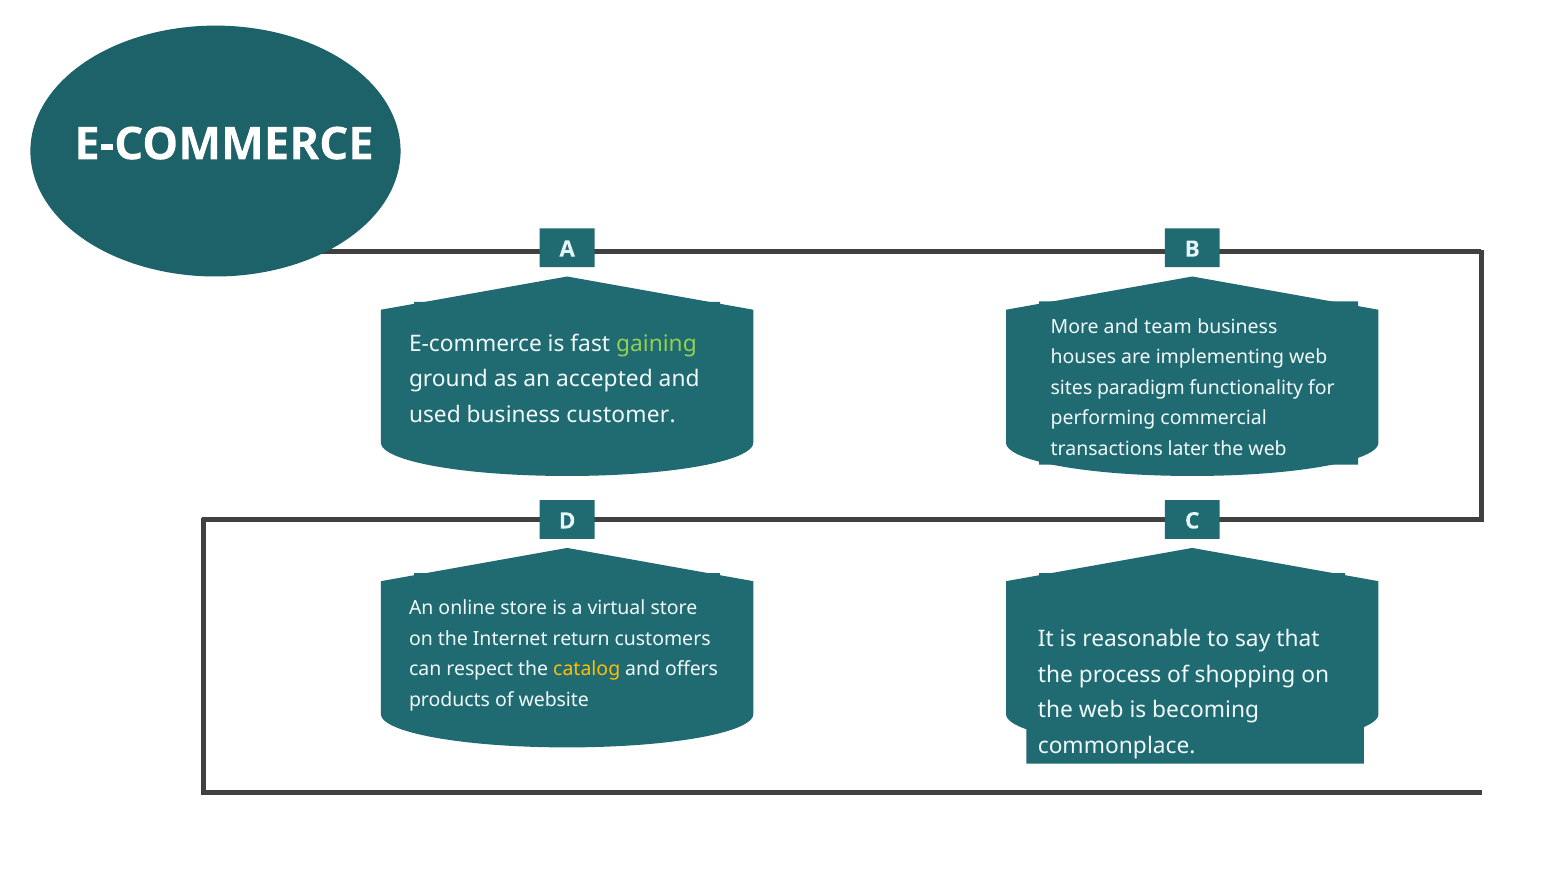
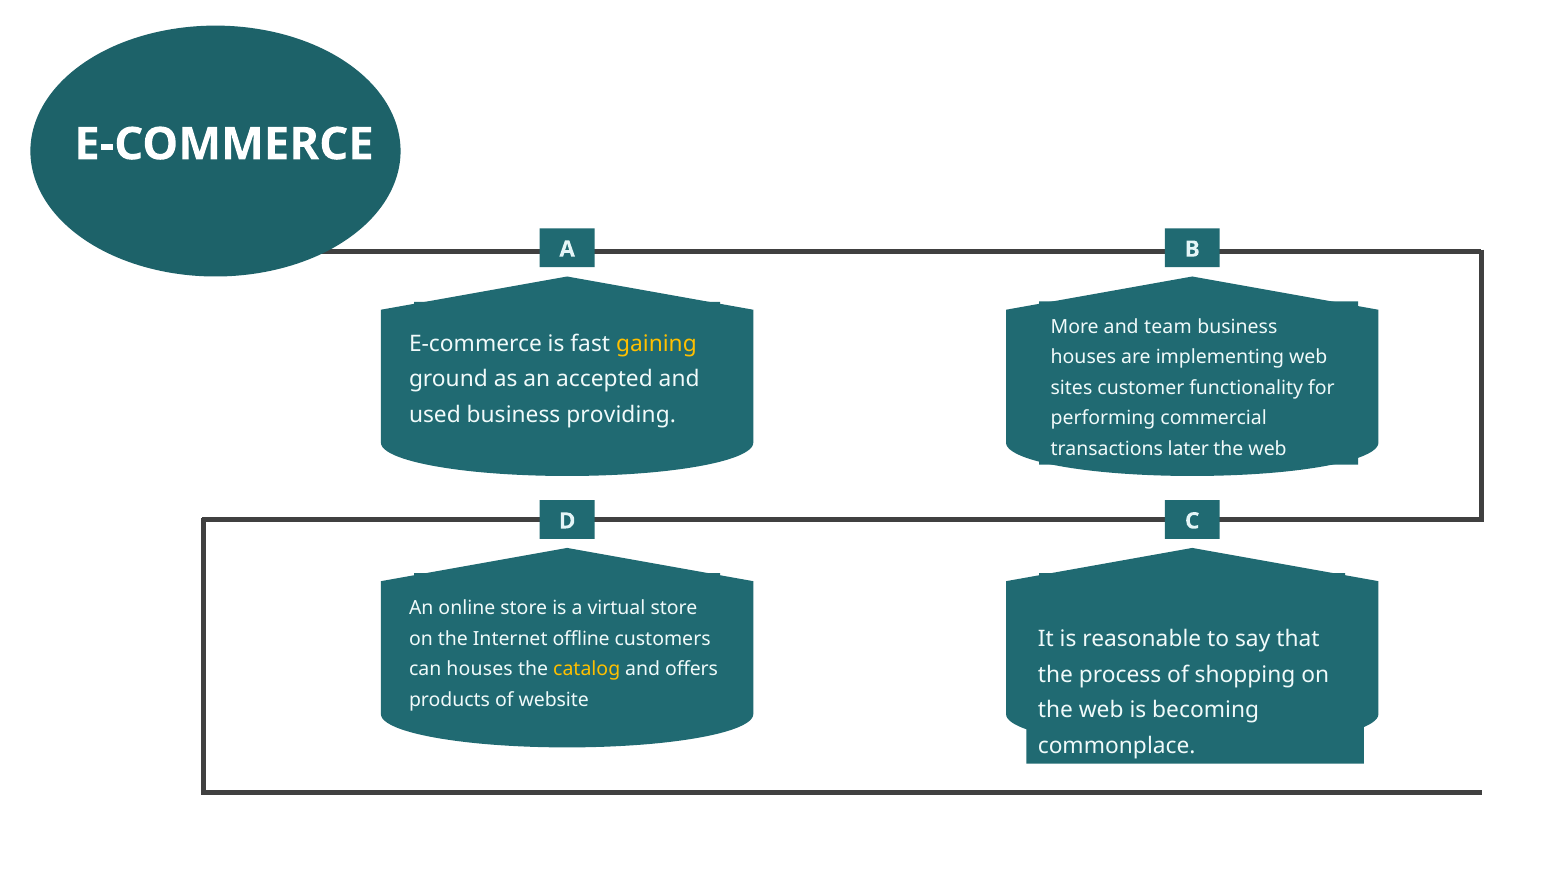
gaining colour: light green -> yellow (656, 344)
paradigm: paradigm -> customer (1141, 388)
customer: customer -> providing (621, 415)
return: return -> offline (581, 639)
can respect: respect -> houses (480, 669)
